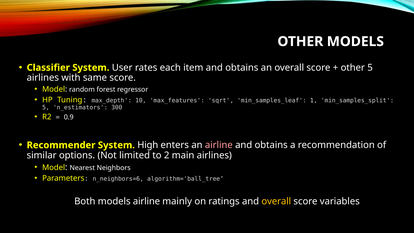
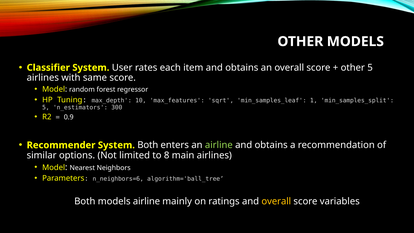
System High: High -> Both (148, 145)
airline colour: pink -> light green (219, 145)
2: 2 -> 8 (167, 155)
